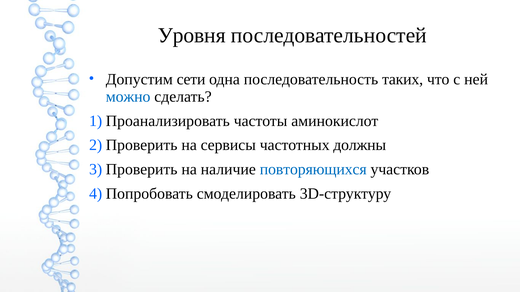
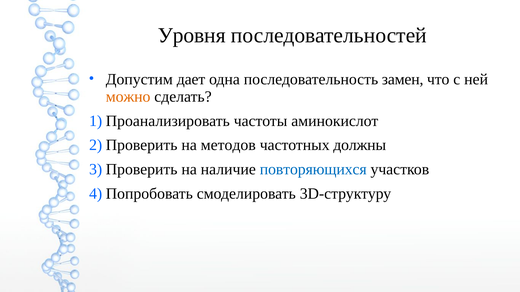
сети: сети -> дает (191, 79)
таких: таких -> замен (403, 79)
можно colour: blue -> orange (128, 97)
сервисы: сервисы -> методов (228, 145)
